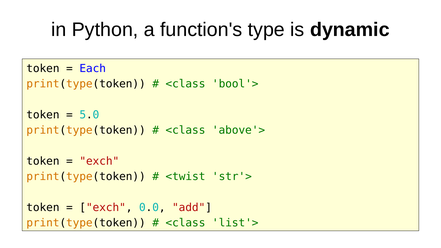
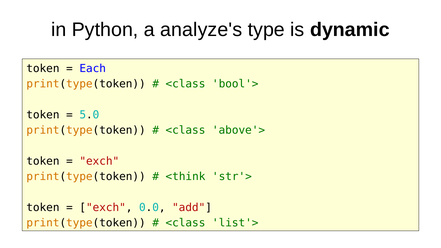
function's: function's -> analyze's (201, 30)
<twist: <twist -> <think (185, 177)
